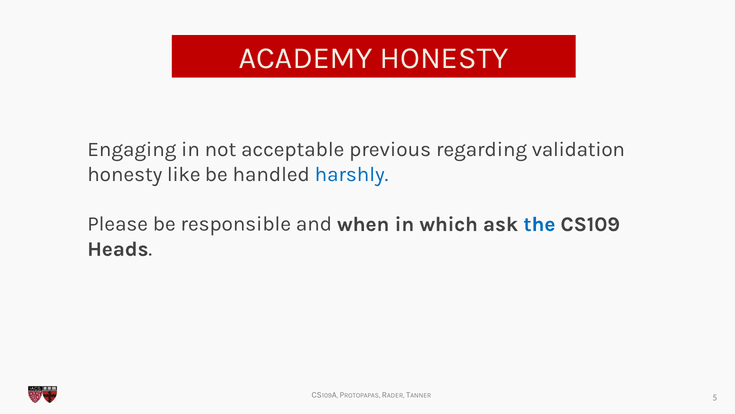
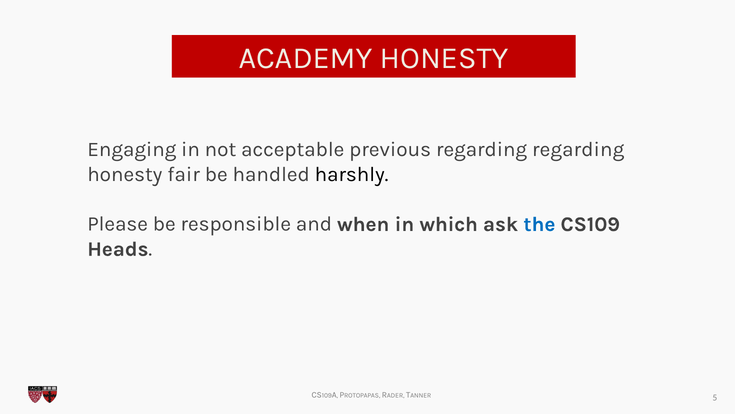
regarding validation: validation -> regarding (578, 149)
like: like -> fair (184, 174)
harshly colour: blue -> black (352, 174)
